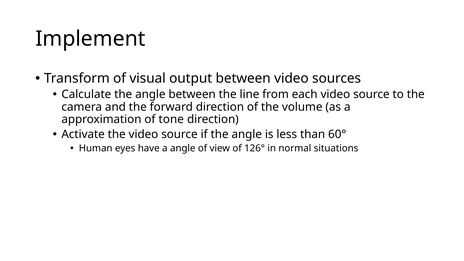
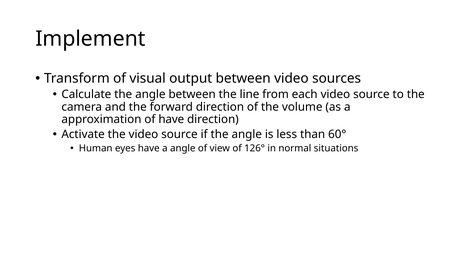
of tone: tone -> have (171, 119)
